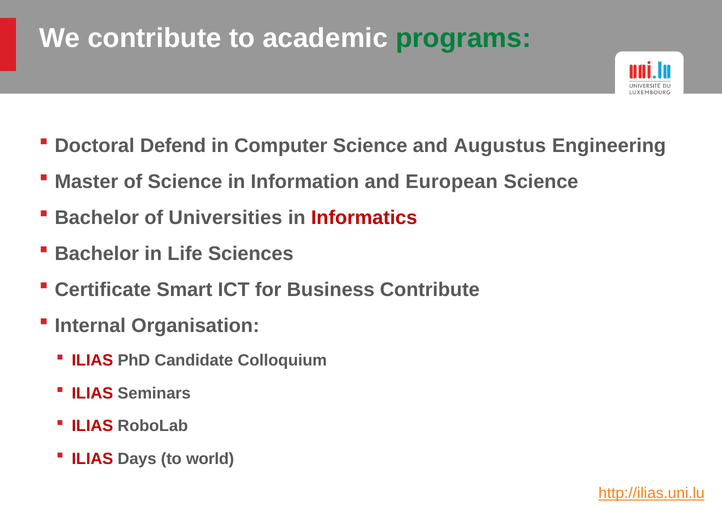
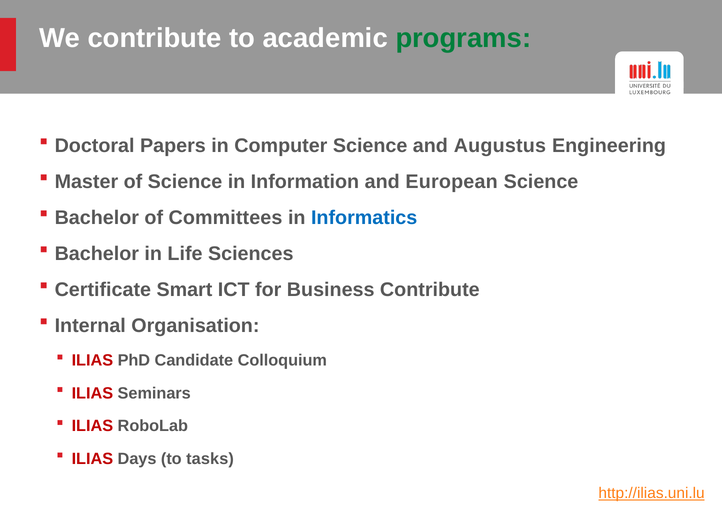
Defend: Defend -> Papers (173, 146)
Universities: Universities -> Committees (225, 218)
Informatics colour: red -> blue (364, 218)
world: world -> tasks (210, 459)
